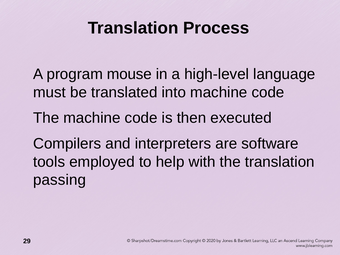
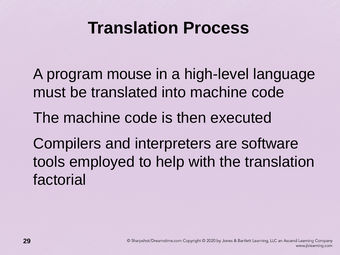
passing: passing -> factorial (60, 180)
